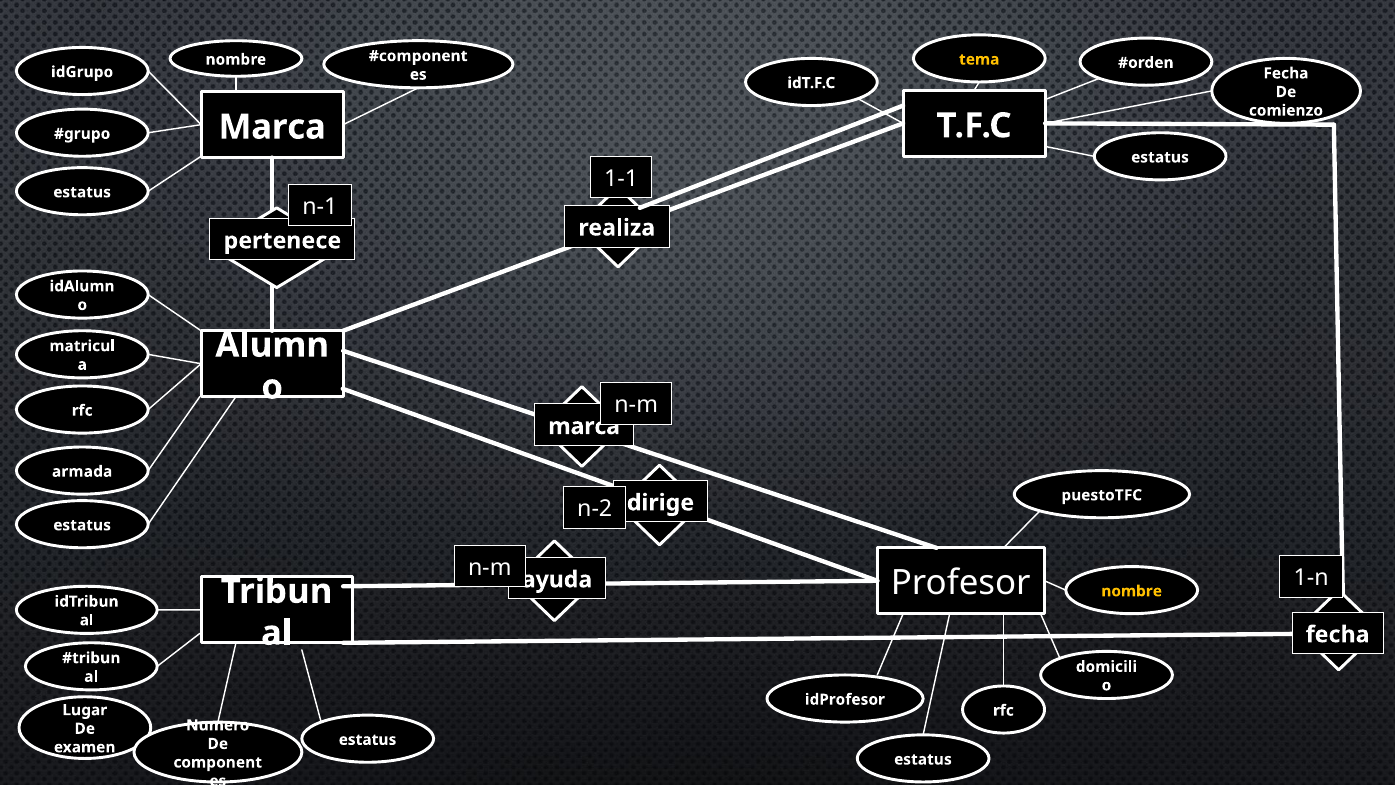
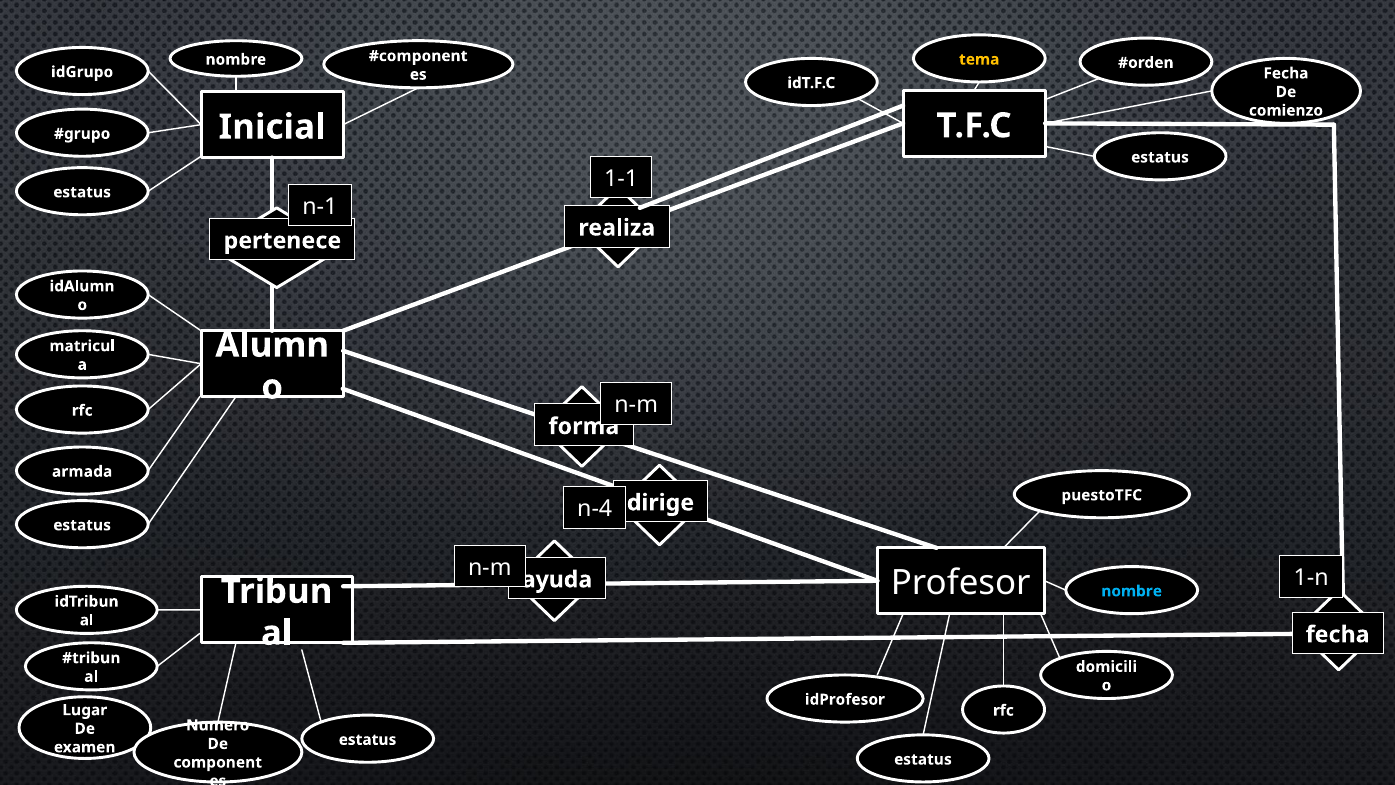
Marca: Marca -> Inicial (272, 127)
marca: marca -> forma (584, 426)
n-2: n-2 -> n-4 (595, 509)
nombre colour: yellow -> light blue (1132, 591)
